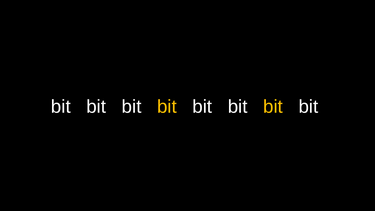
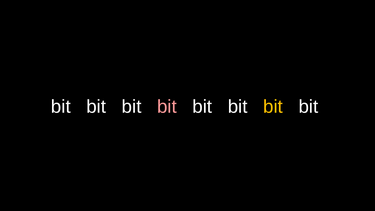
bit colour: yellow -> pink (167, 107)
